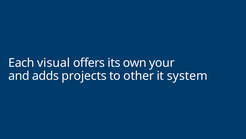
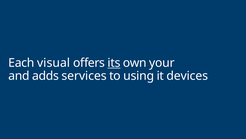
its underline: none -> present (114, 63)
projects: projects -> services (84, 76)
other: other -> using (139, 76)
system: system -> devices (187, 76)
